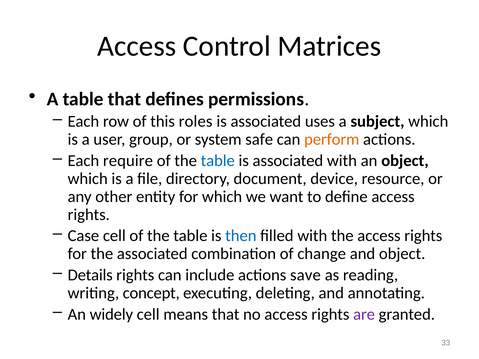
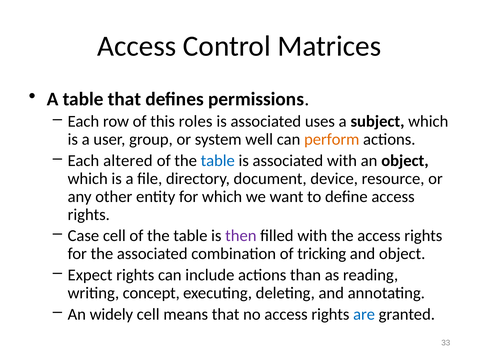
safe: safe -> well (259, 140)
require: require -> altered (128, 161)
then colour: blue -> purple (241, 236)
change: change -> tricking (322, 254)
Details: Details -> Expect (90, 275)
save: save -> than (306, 275)
are colour: purple -> blue (364, 315)
